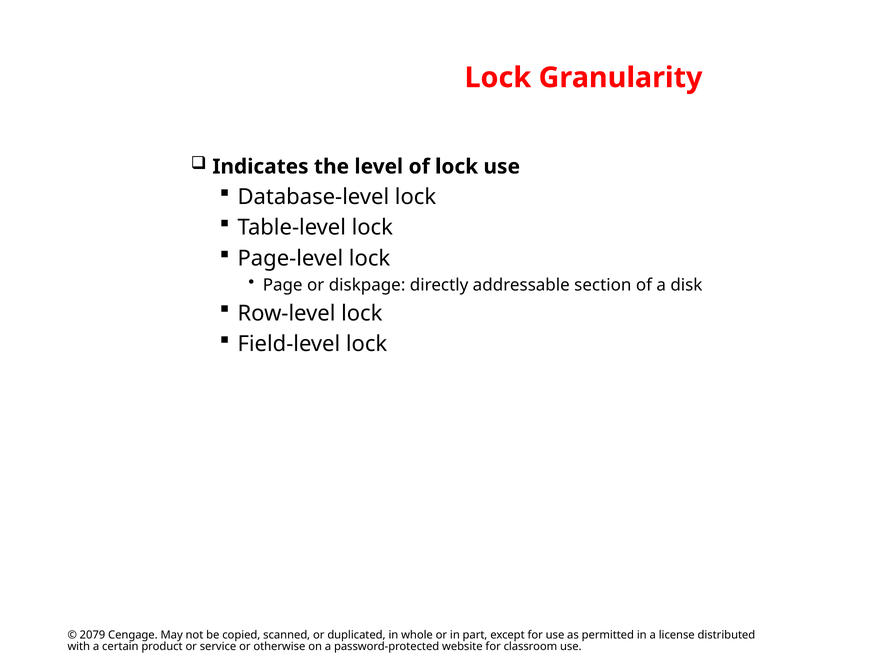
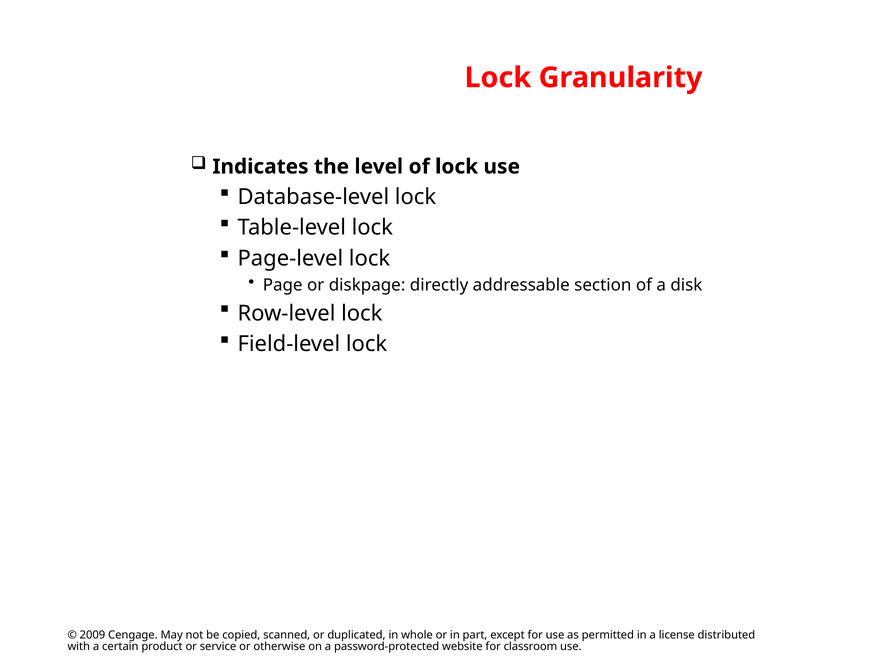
2079: 2079 -> 2009 (92, 635)
